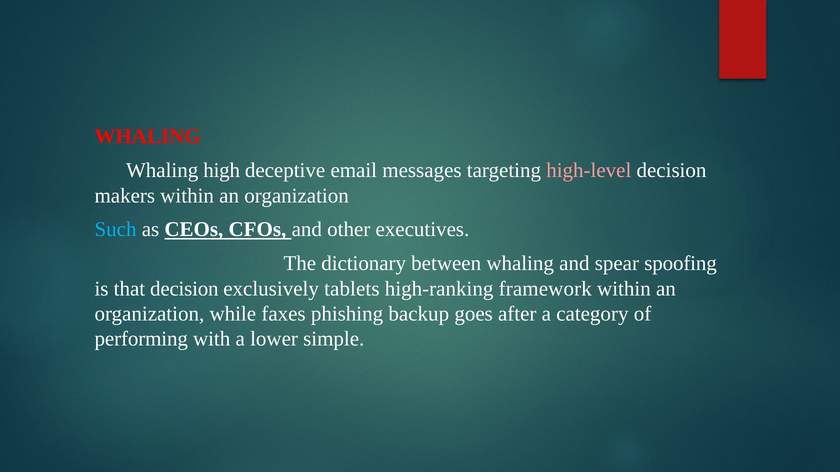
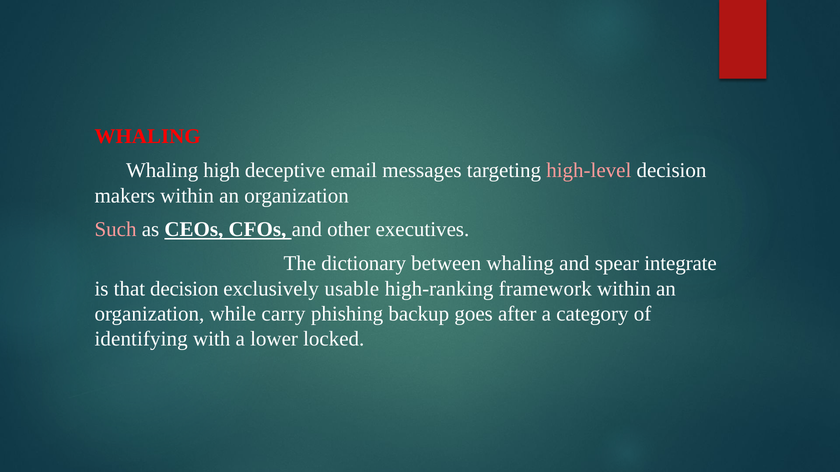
Such colour: light blue -> pink (116, 230)
spoofing: spoofing -> integrate (681, 264)
tablets: tablets -> usable (352, 289)
faxes: faxes -> carry (283, 314)
performing: performing -> identifying (141, 339)
simple: simple -> locked (334, 339)
